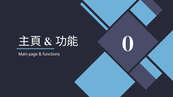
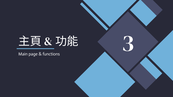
0: 0 -> 3 (128, 44)
